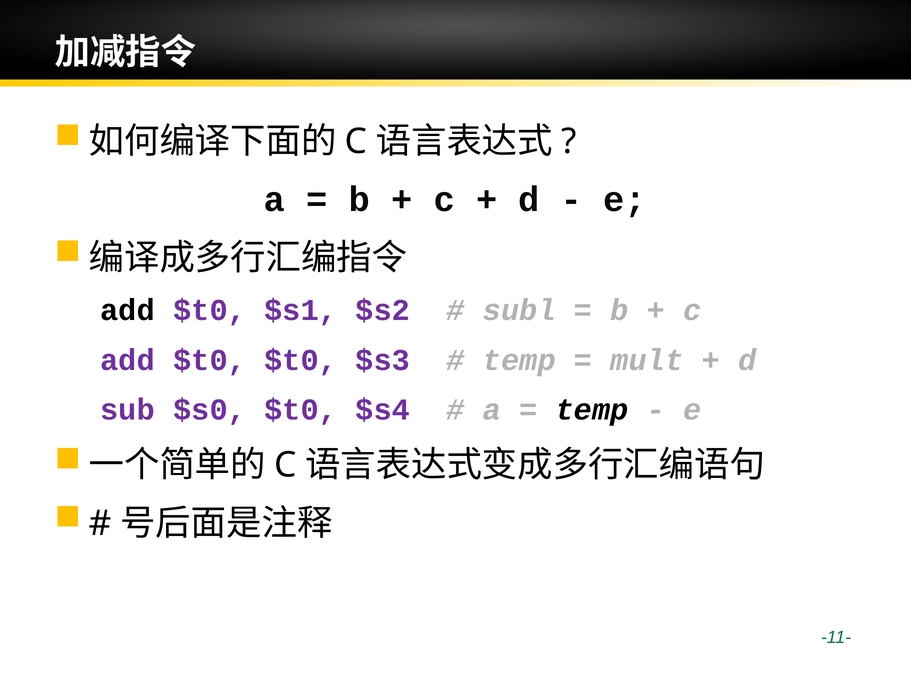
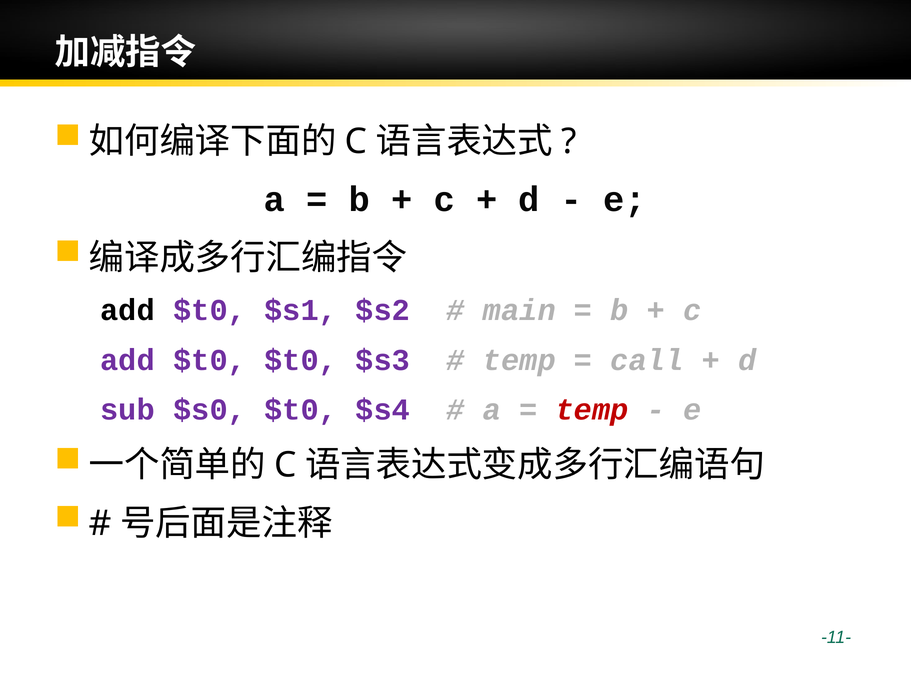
subl: subl -> main (519, 310)
mult: mult -> call (647, 360)
temp colour: black -> red (592, 410)
